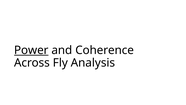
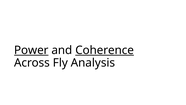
Coherence underline: none -> present (105, 50)
